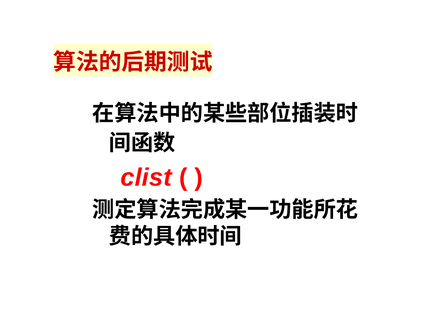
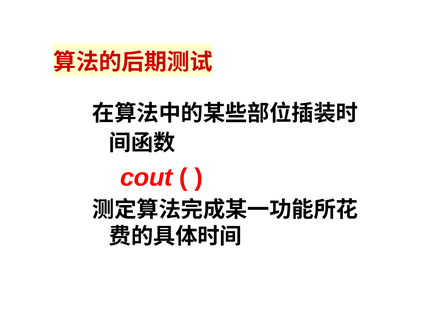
clist: clist -> cout (146, 178)
